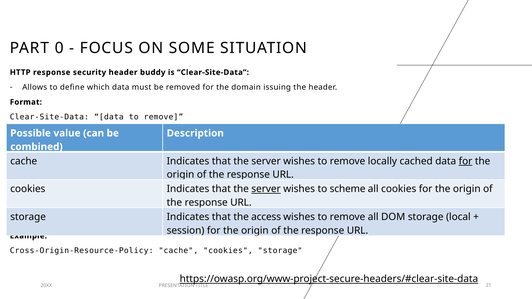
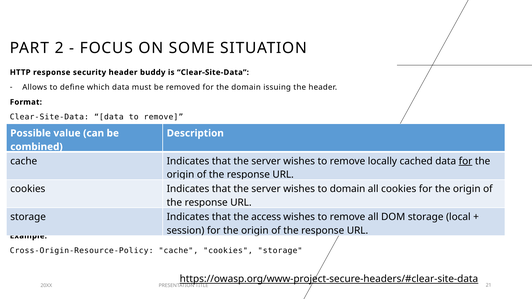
0: 0 -> 2 (59, 48)
server underline: present -> none (266, 189)
to scheme: scheme -> domain (348, 189)
